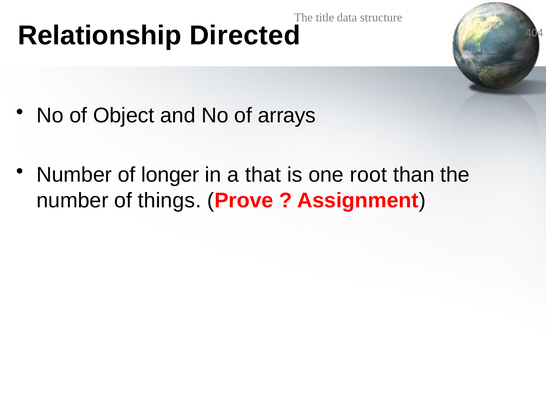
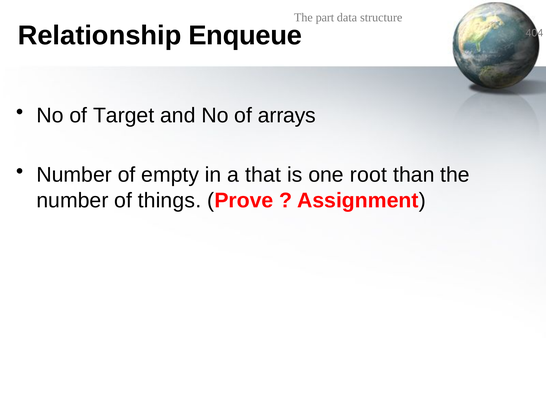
title: title -> part (325, 17)
Directed: Directed -> Enqueue (245, 35)
Object: Object -> Target (124, 116)
longer: longer -> empty (170, 175)
